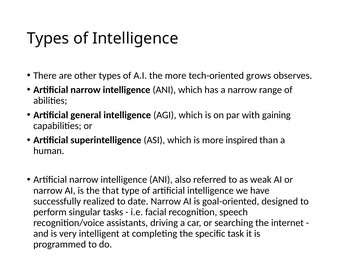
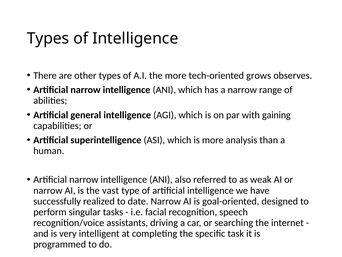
inspired: inspired -> analysis (242, 140)
that: that -> vast (111, 190)
